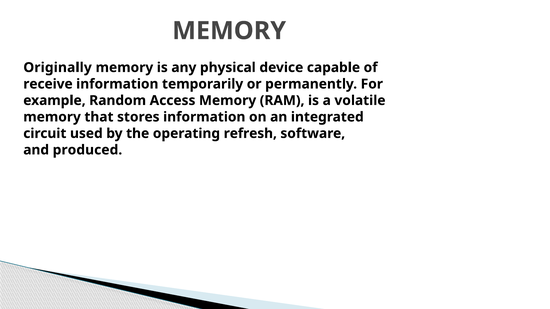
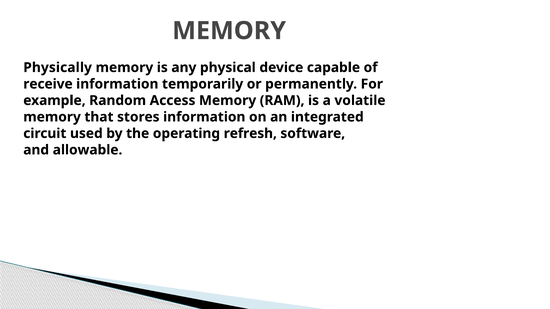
Originally: Originally -> Physically (58, 68)
produced: produced -> allowable (88, 150)
